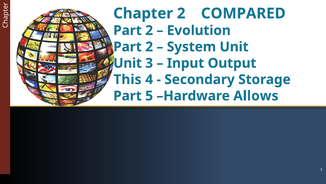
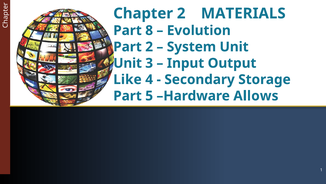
COMPARED: COMPARED -> MATERIALS (243, 13)
2: 2 -> 8 (149, 30)
This: This -> Like (127, 79)
